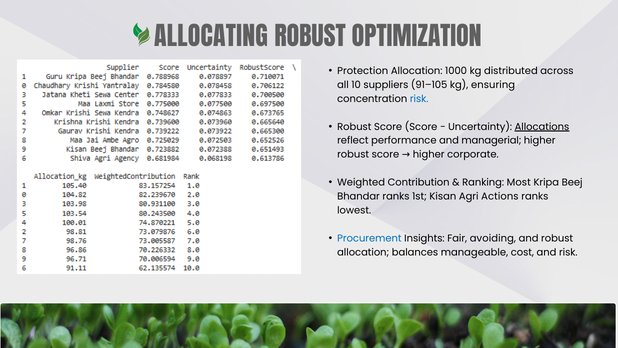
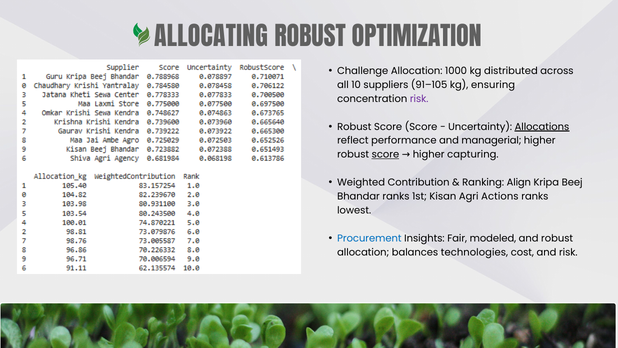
Protection: Protection -> Challenge (363, 71)
risk colour: blue -> purple (419, 99)
score underline: none -> present (385, 154)
corporate: corporate -> capturing (473, 154)
Most: Most -> Align (519, 182)
avoiding: avoiding -> modeled (493, 238)
manageable: manageable -> technologies (474, 252)
